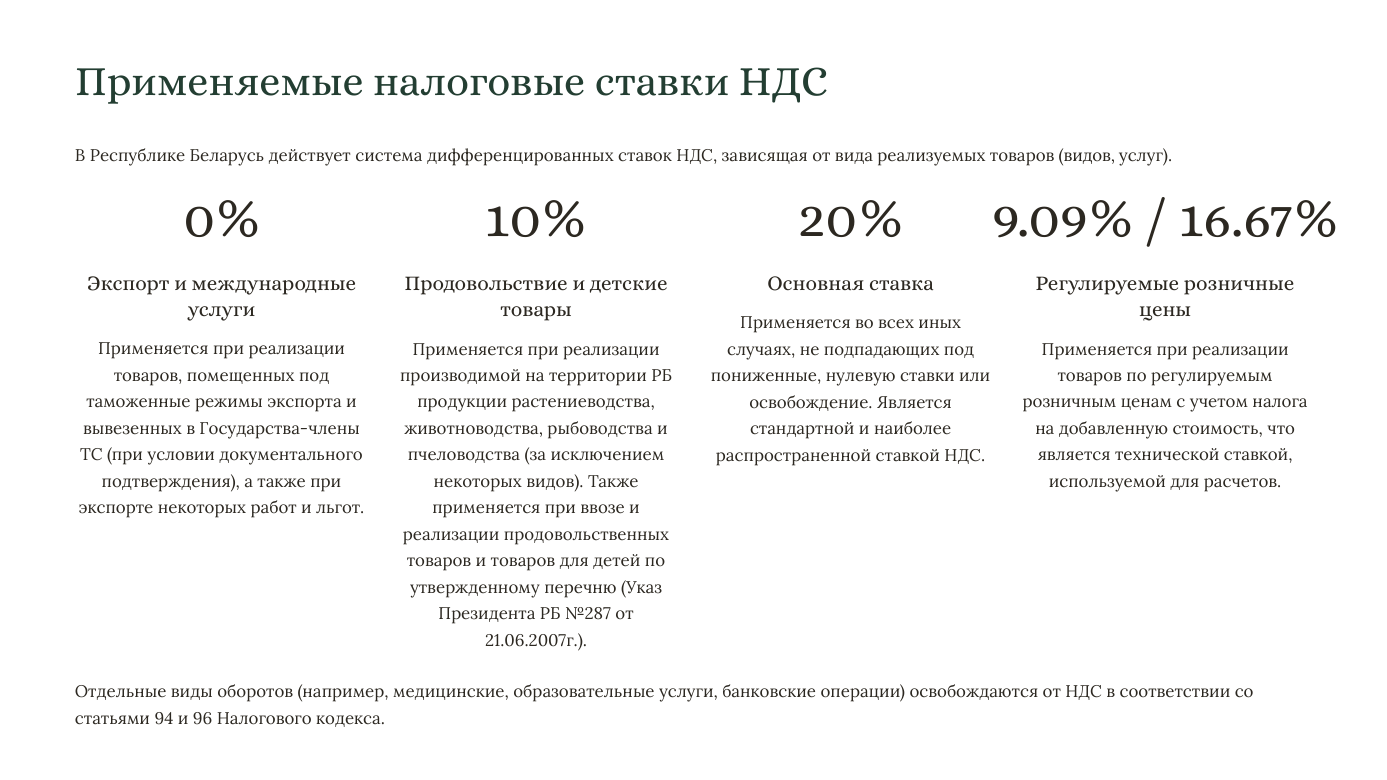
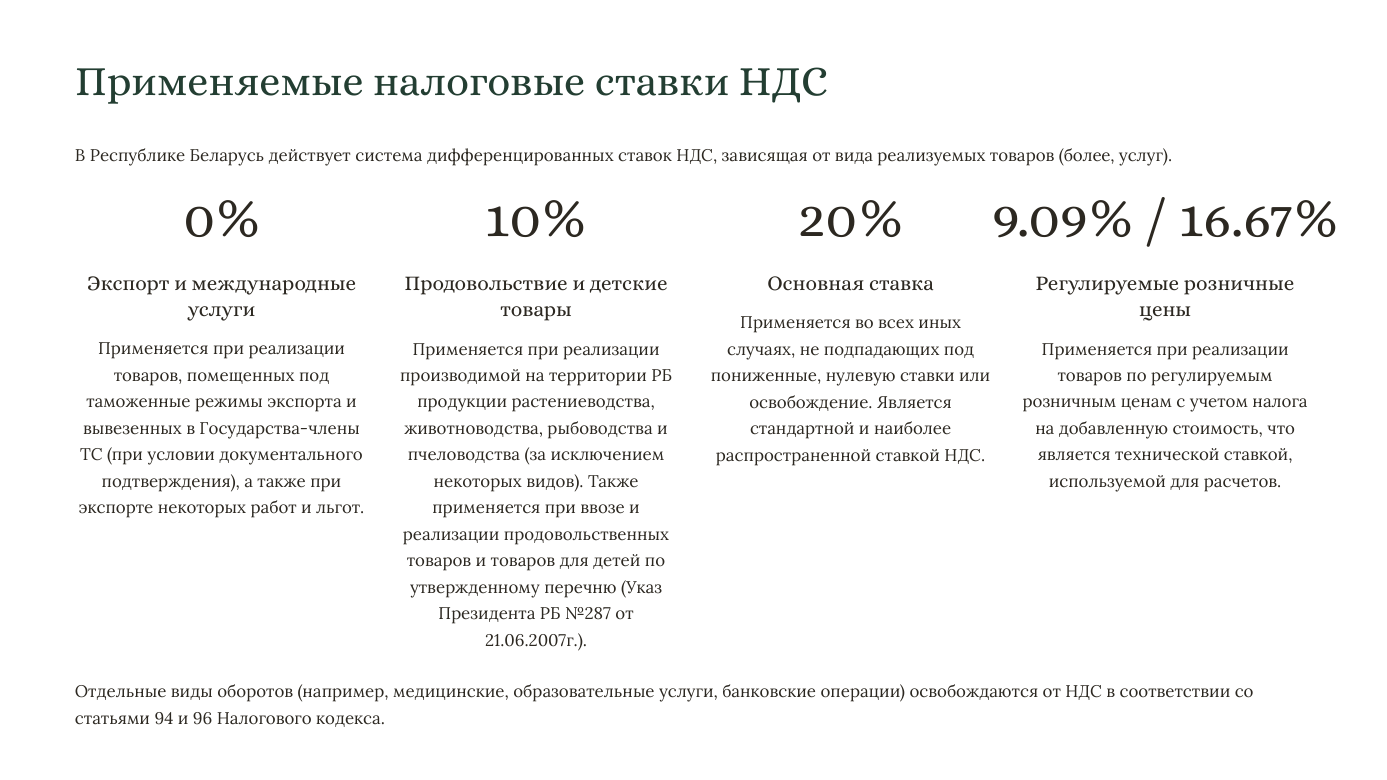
товаров видов: видов -> более (1087, 156)
